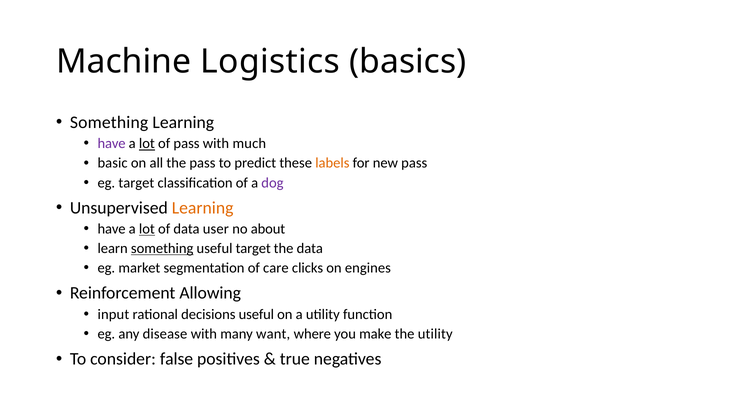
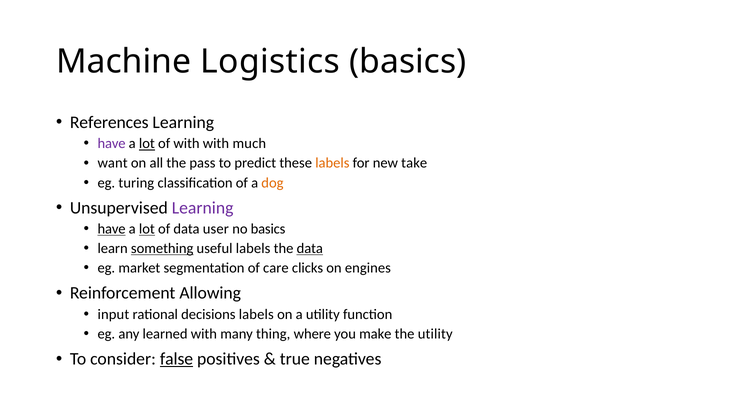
Something: Something -> References (109, 122)
of pass: pass -> with (187, 144)
basic: basic -> want (113, 163)
new pass: pass -> take (414, 163)
eg target: target -> turing (136, 183)
dog colour: purple -> orange (272, 183)
Learning colour: orange -> purple (203, 208)
have underline: none -> present (112, 229)
no about: about -> basics (268, 229)
useful target: target -> labels (253, 249)
data underline: none -> present (310, 249)
decisions useful: useful -> labels (256, 314)
disease: disease -> learned (165, 334)
want: want -> thing (273, 334)
false underline: none -> present (177, 359)
